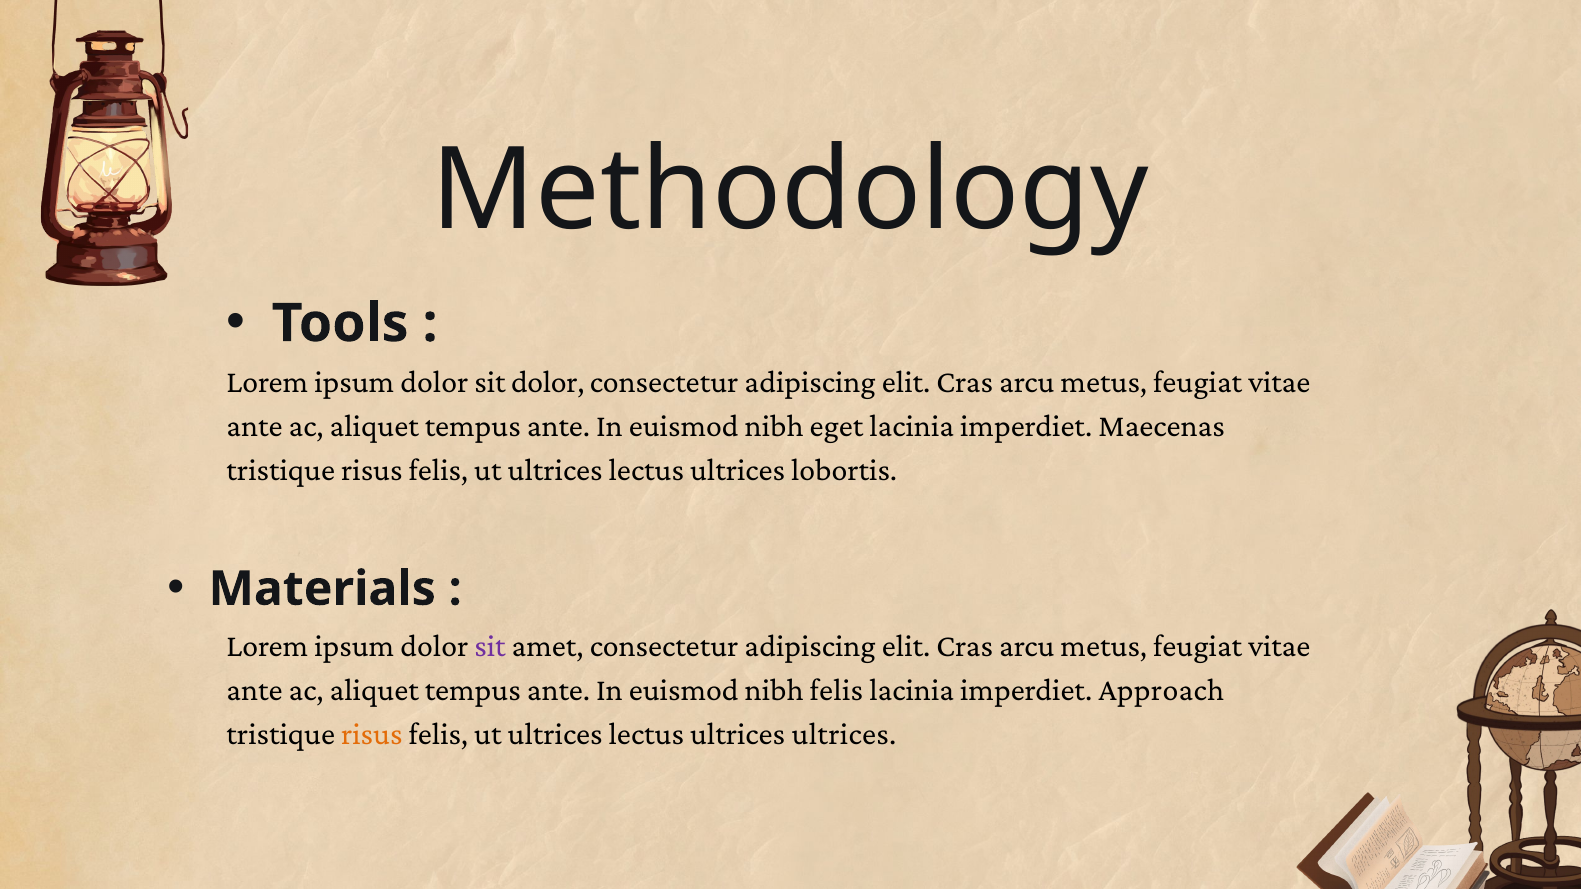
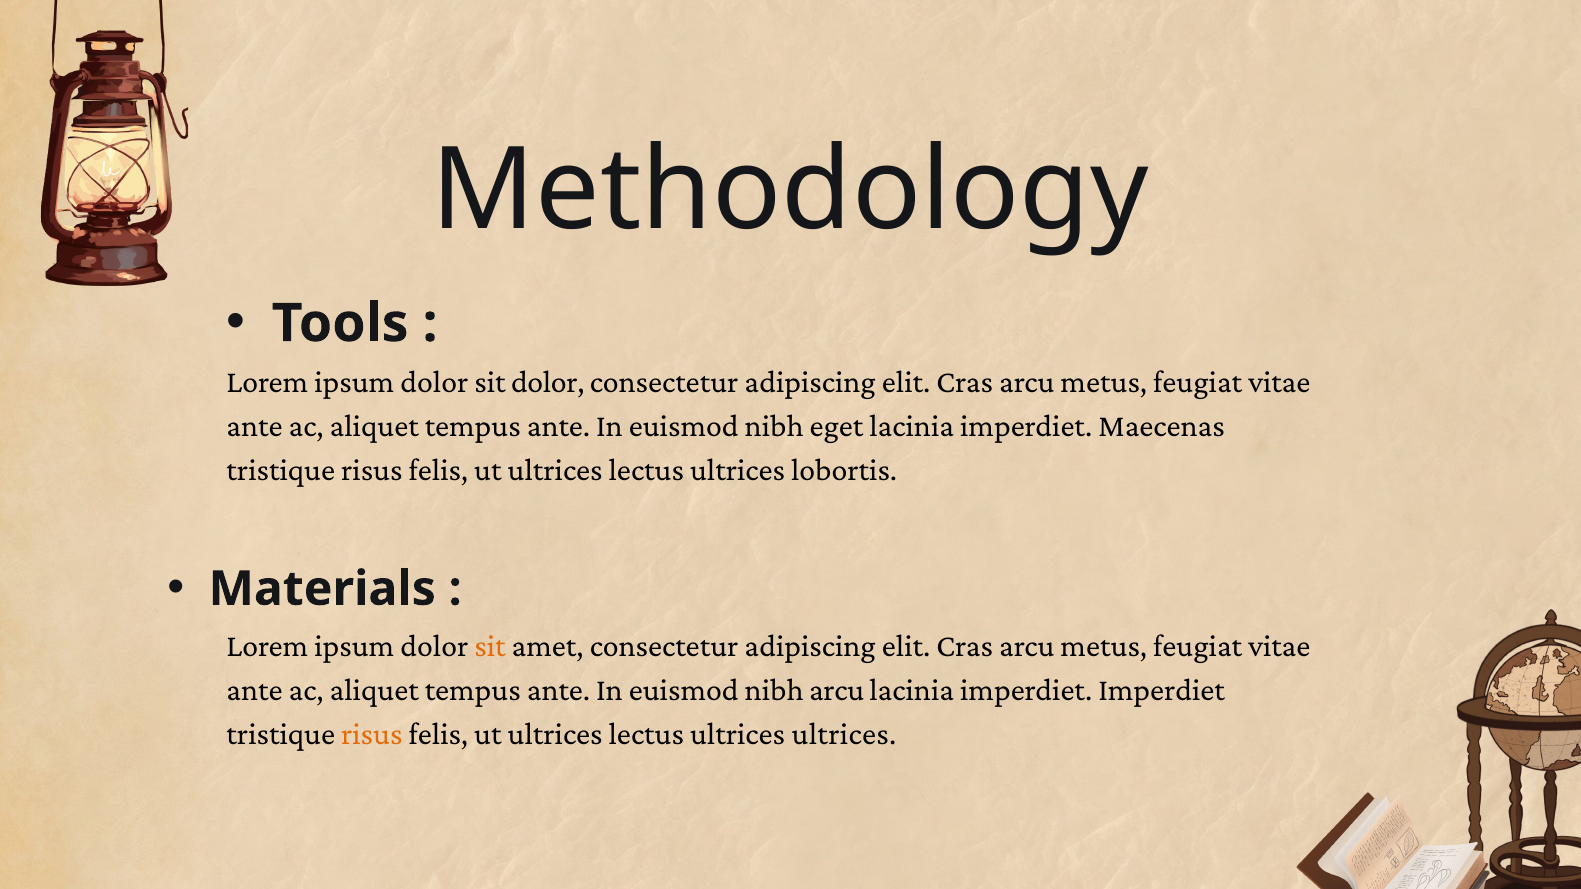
sit colour: purple -> orange (490, 646)
nibh felis: felis -> arcu (837, 690)
imperdiet Approach: Approach -> Imperdiet (1162, 690)
